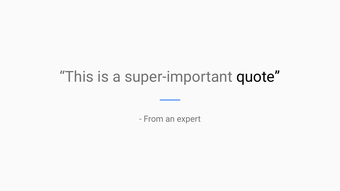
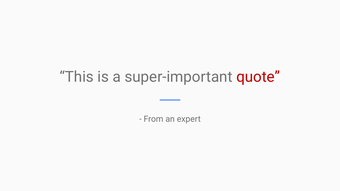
quote colour: black -> red (258, 77)
